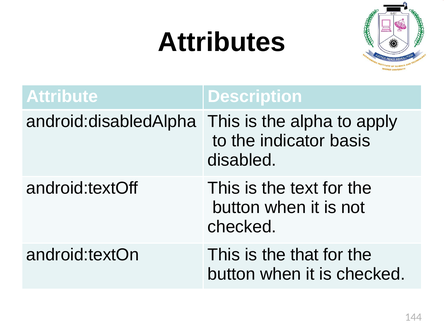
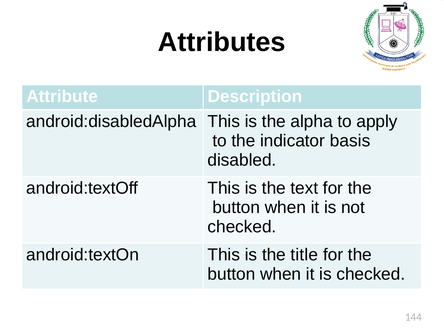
that: that -> title (304, 255)
